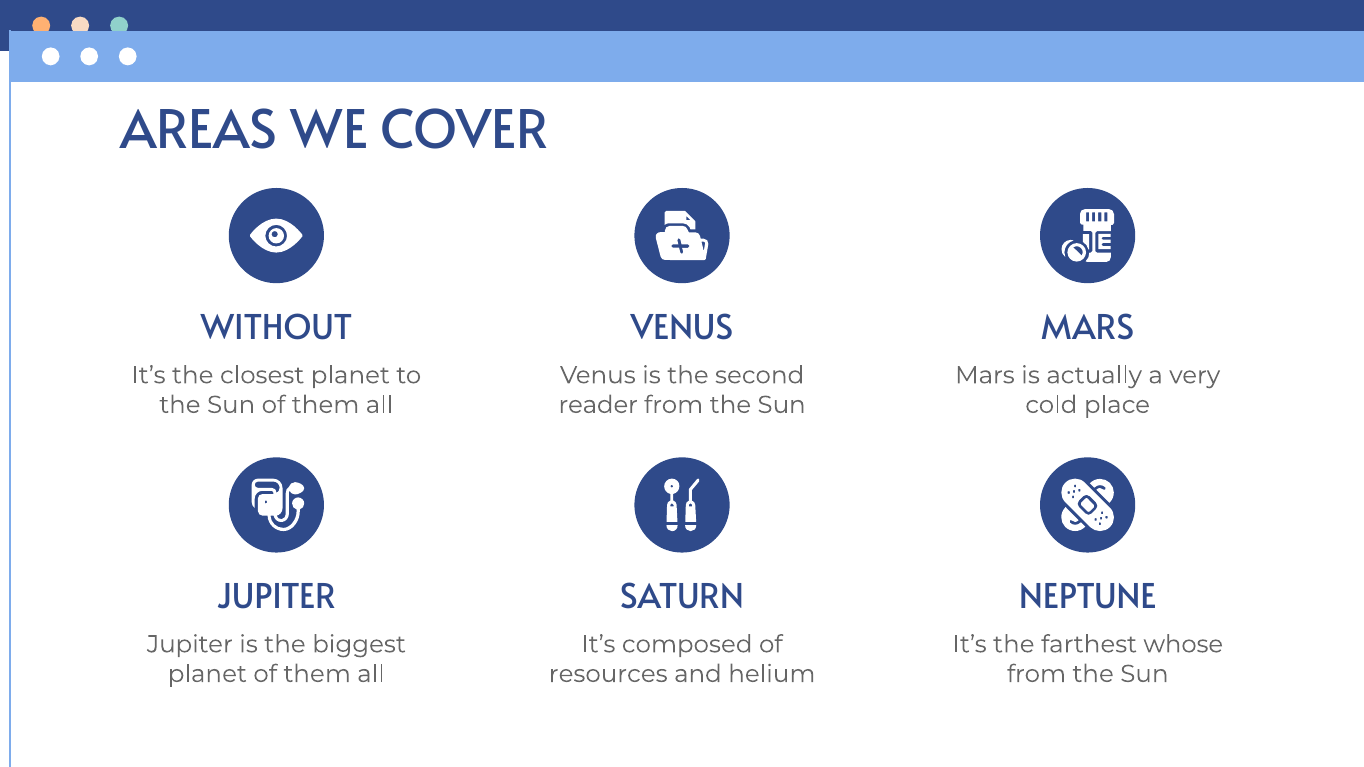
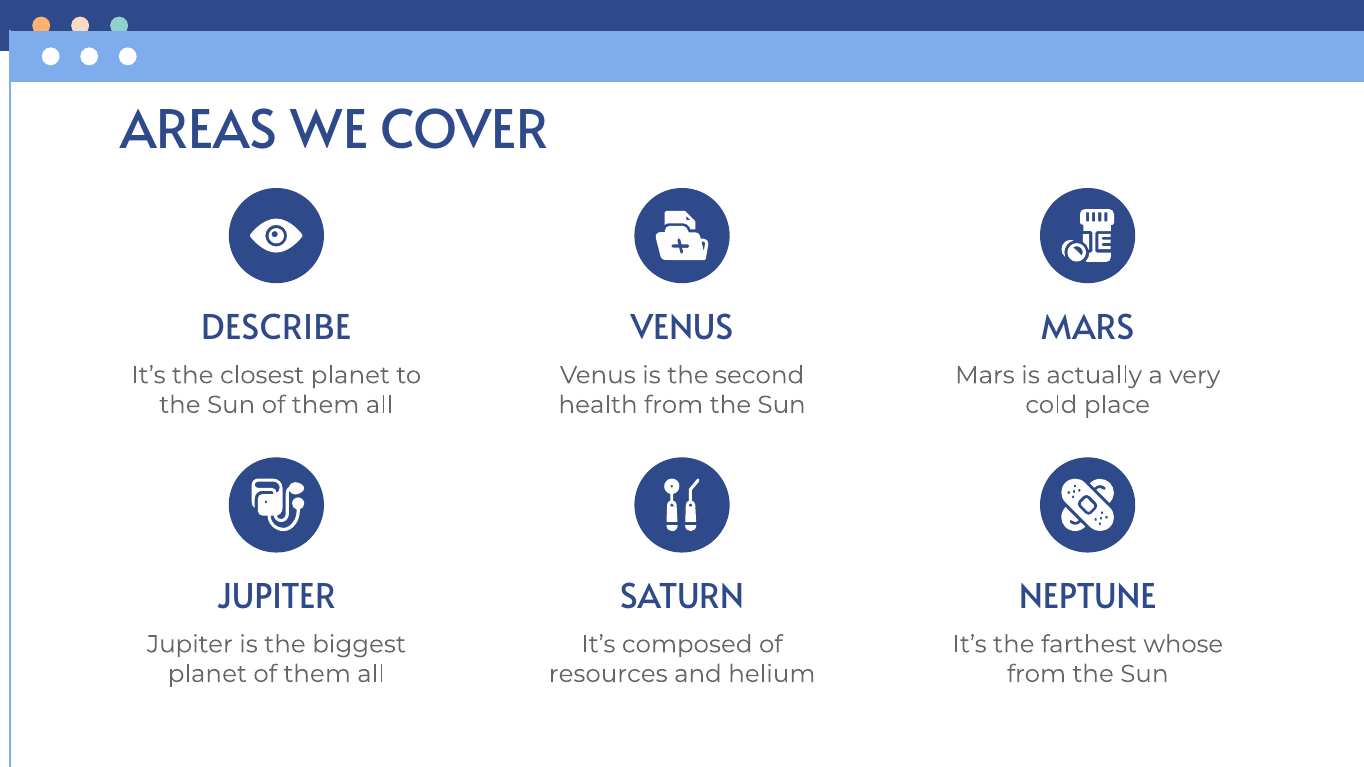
WITHOUT: WITHOUT -> DESCRIBE (276, 328)
reader: reader -> health (598, 405)
